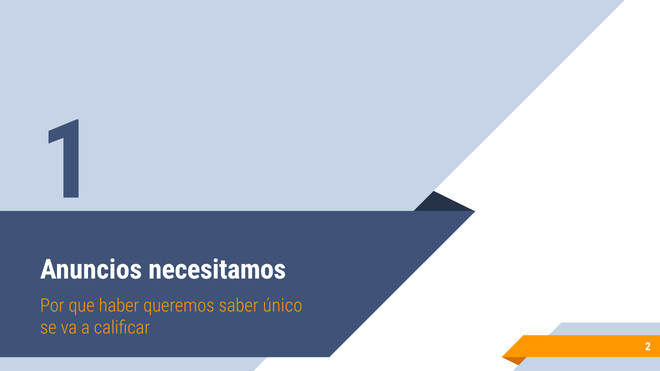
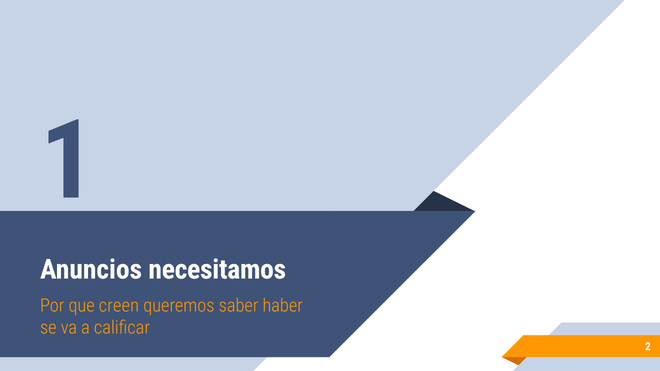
haber: haber -> creen (119, 306)
único: único -> haber (283, 306)
